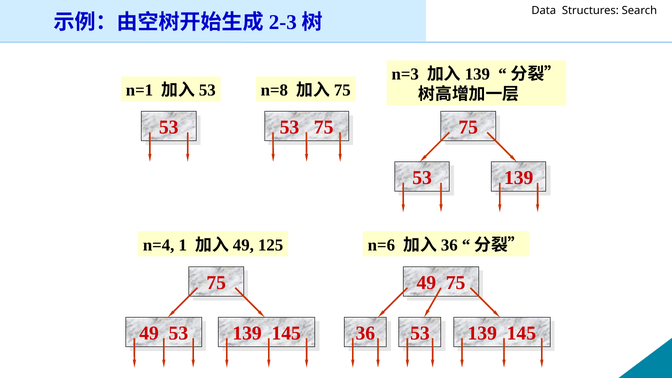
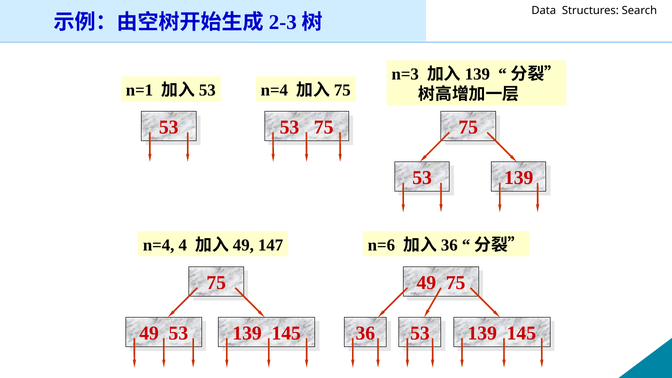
n=8: n=8 -> n=4 (274, 90)
1: 1 -> 4 (183, 245)
125: 125 -> 147 (271, 245)
